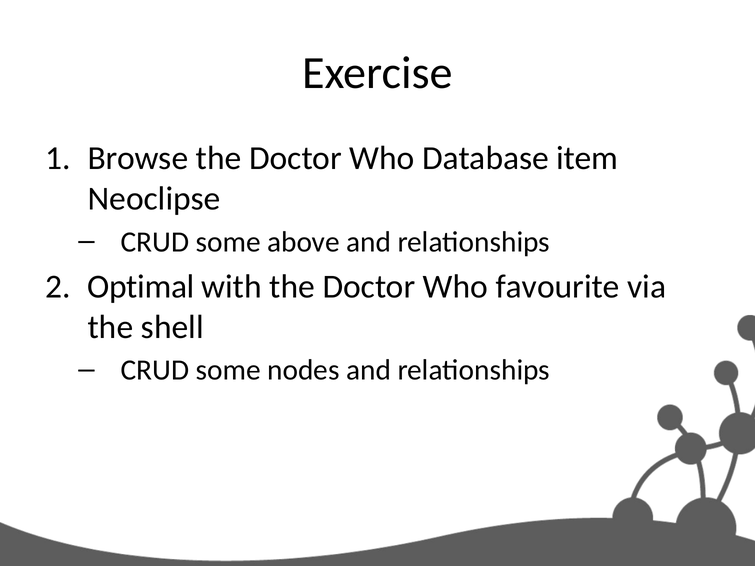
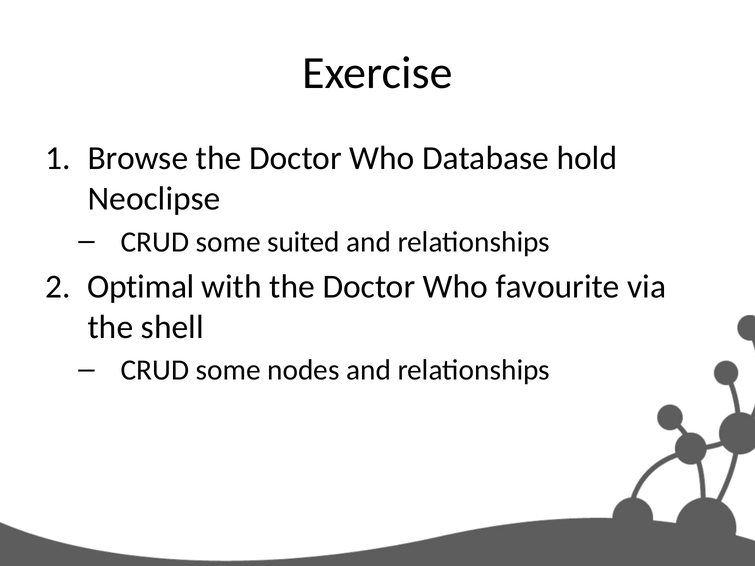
item: item -> hold (587, 158)
above: above -> suited (304, 242)
